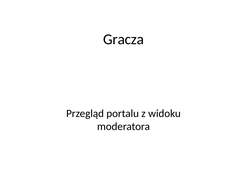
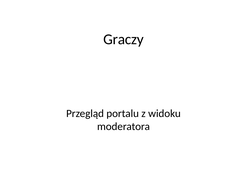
Gracza: Gracza -> Graczy (124, 39)
